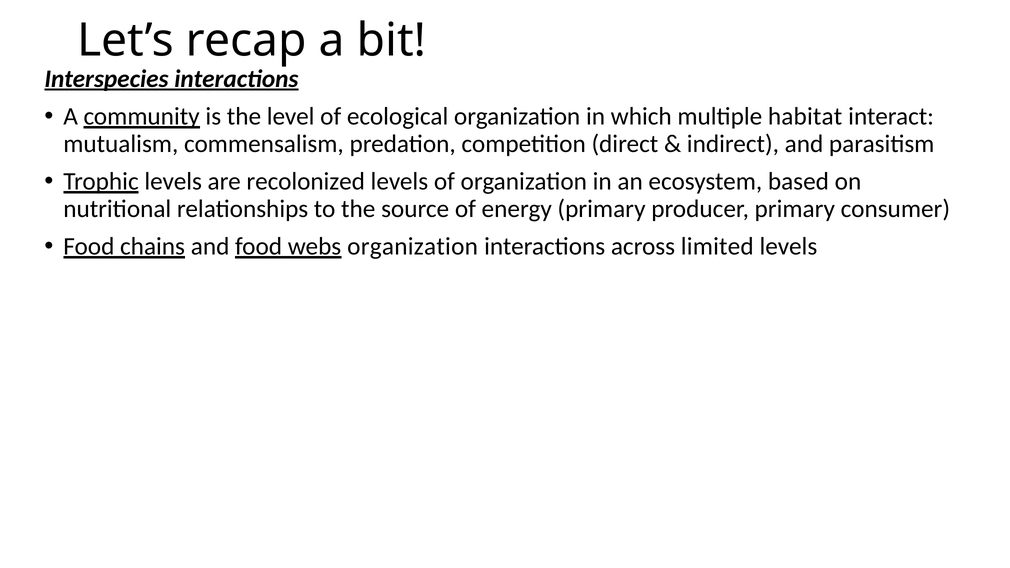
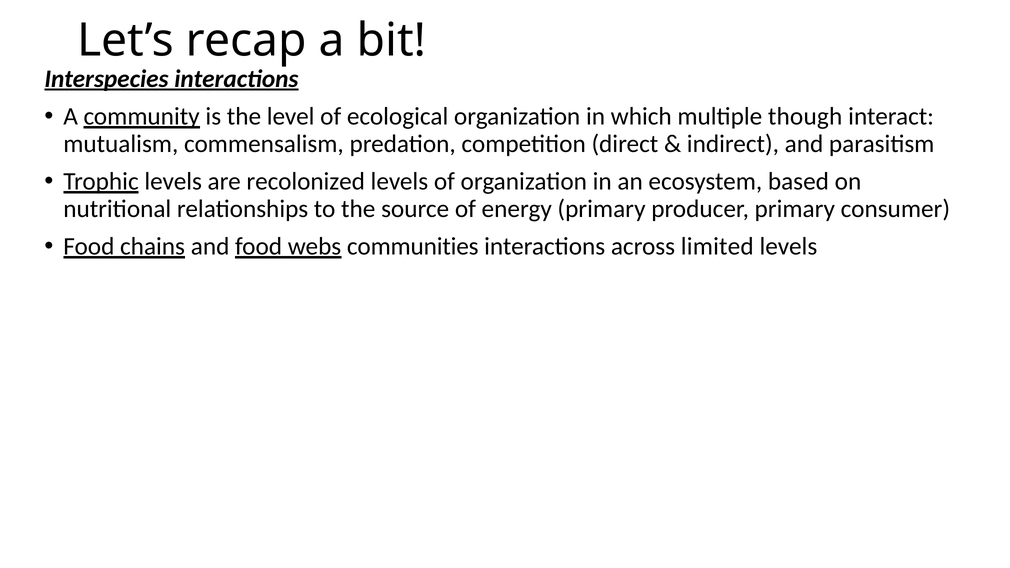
multiple habitat: habitat -> though (805, 116)
webs organization: organization -> communities (413, 247)
